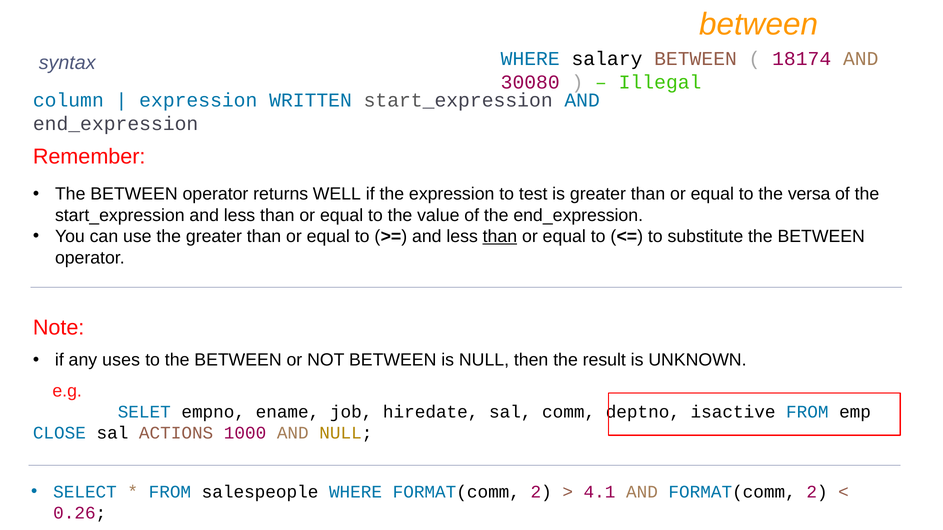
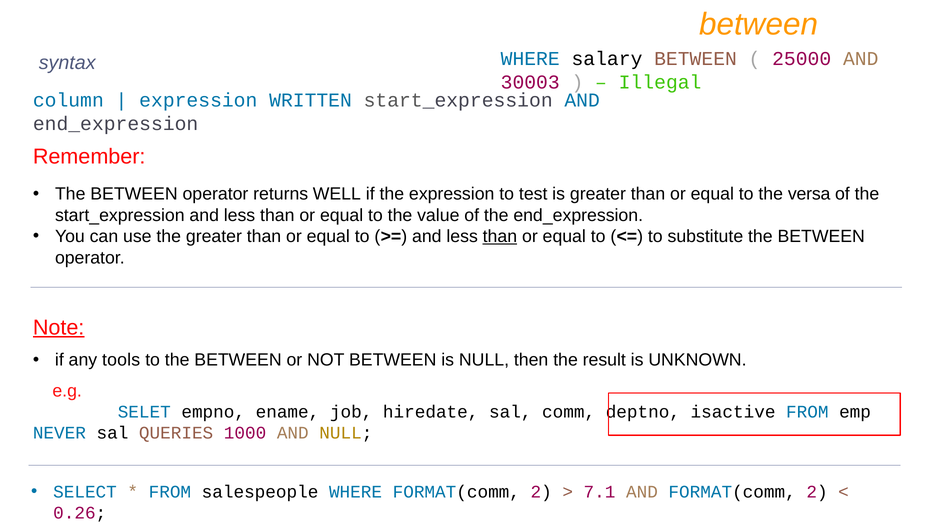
18174: 18174 -> 25000 (802, 59)
30080: 30080 -> 30003 (530, 83)
Note underline: none -> present (59, 328)
uses: uses -> tools (121, 360)
CLOSE: CLOSE -> NEVER (59, 433)
ACTIONS: ACTIONS -> QUERIES (176, 433)
4.1: 4.1 -> 7.1 (600, 492)
